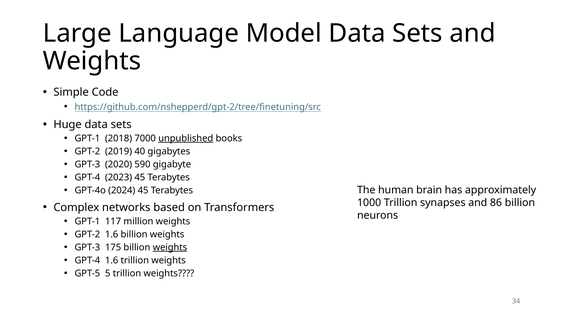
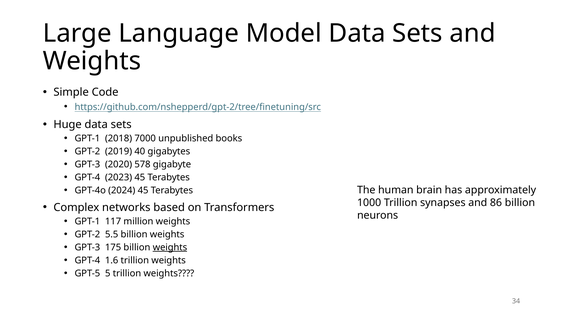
unpublished underline: present -> none (186, 139)
590: 590 -> 578 (142, 165)
GPT-2 1.6: 1.6 -> 5.5 (112, 235)
